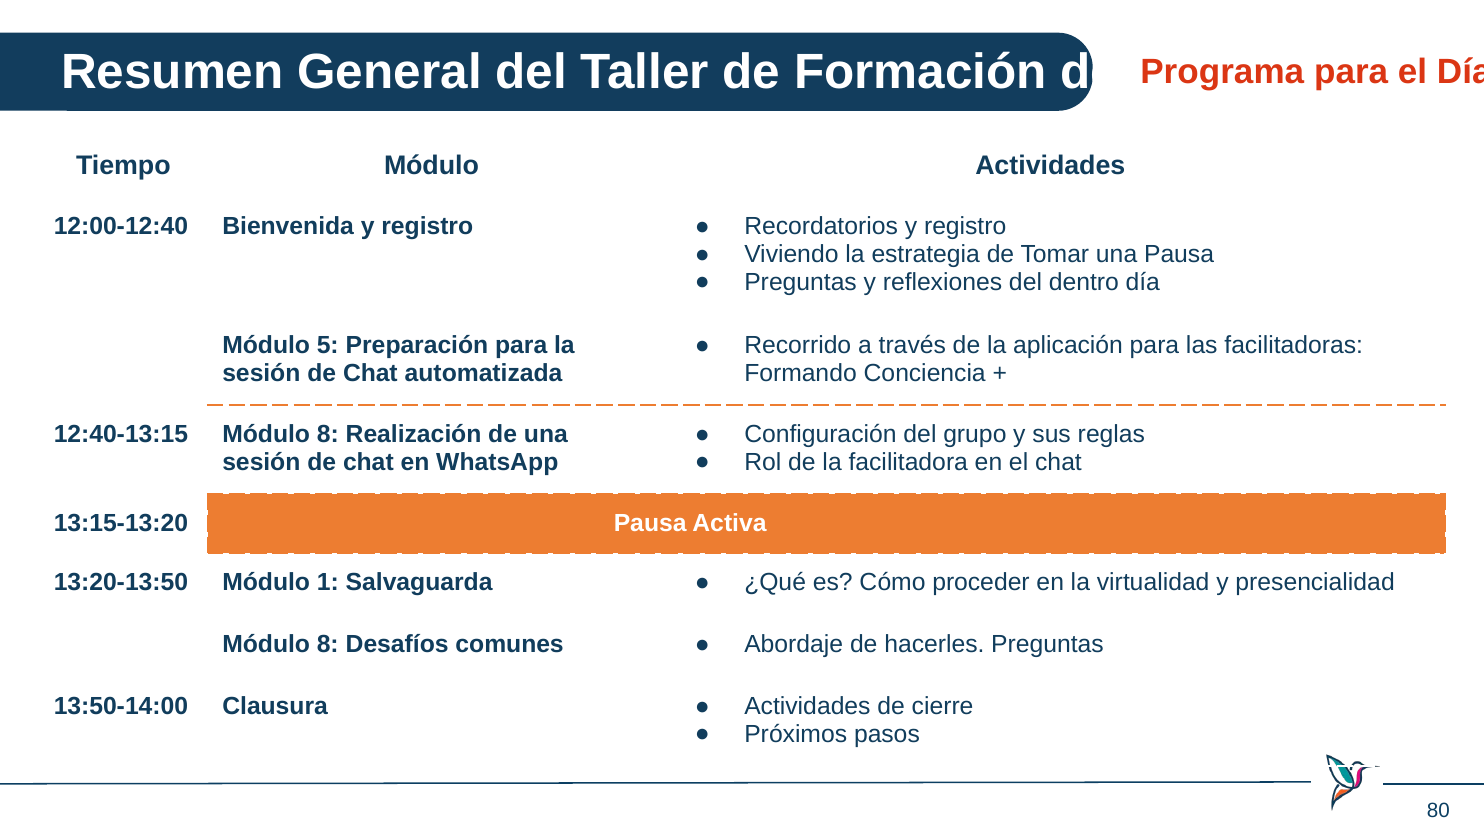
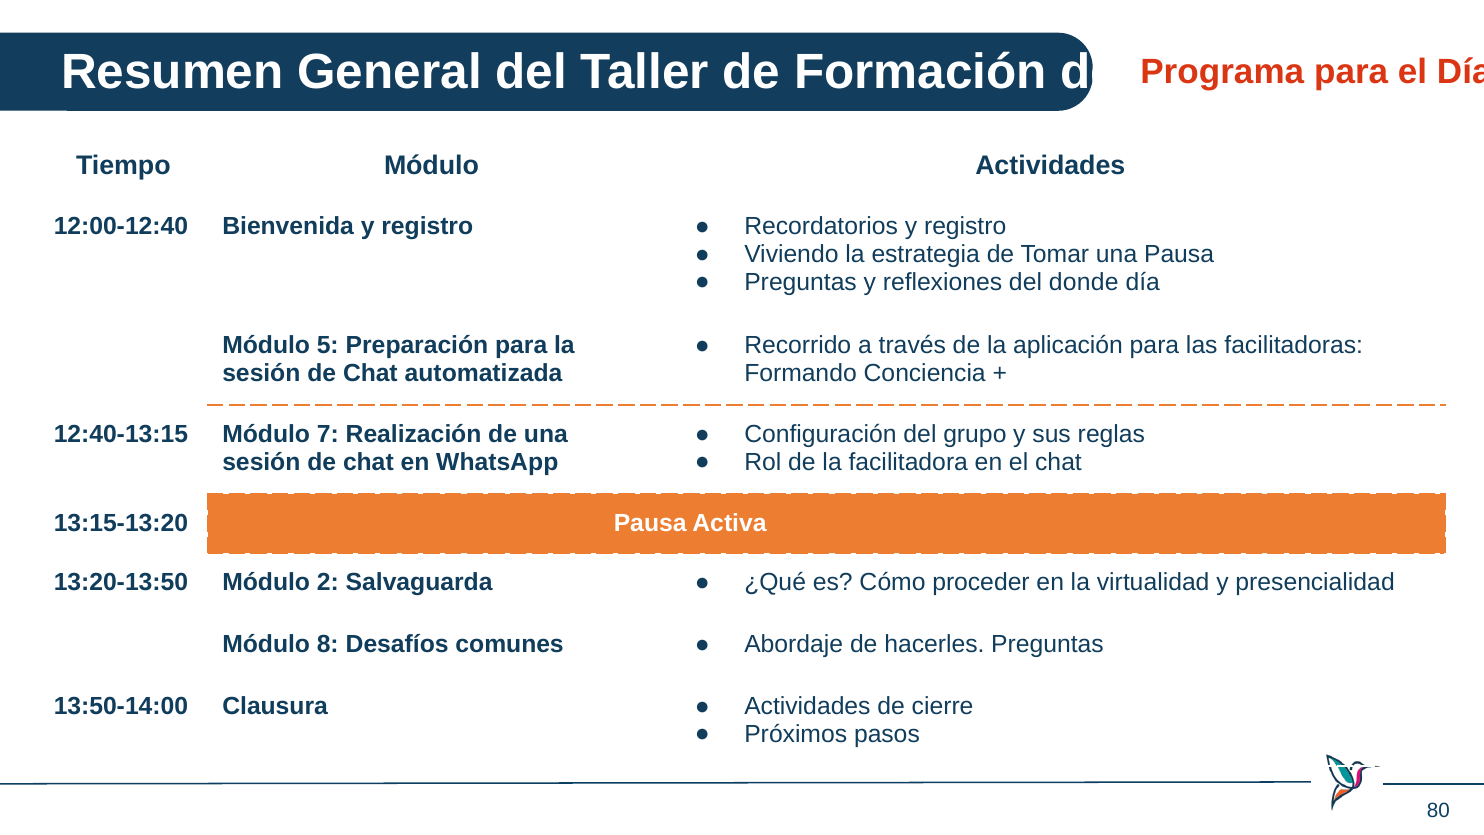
dentro: dentro -> donde (1084, 282)
12:40-13:15 Módulo 8: 8 -> 7 (328, 434)
Módulo 1: 1 -> 2 (328, 582)
